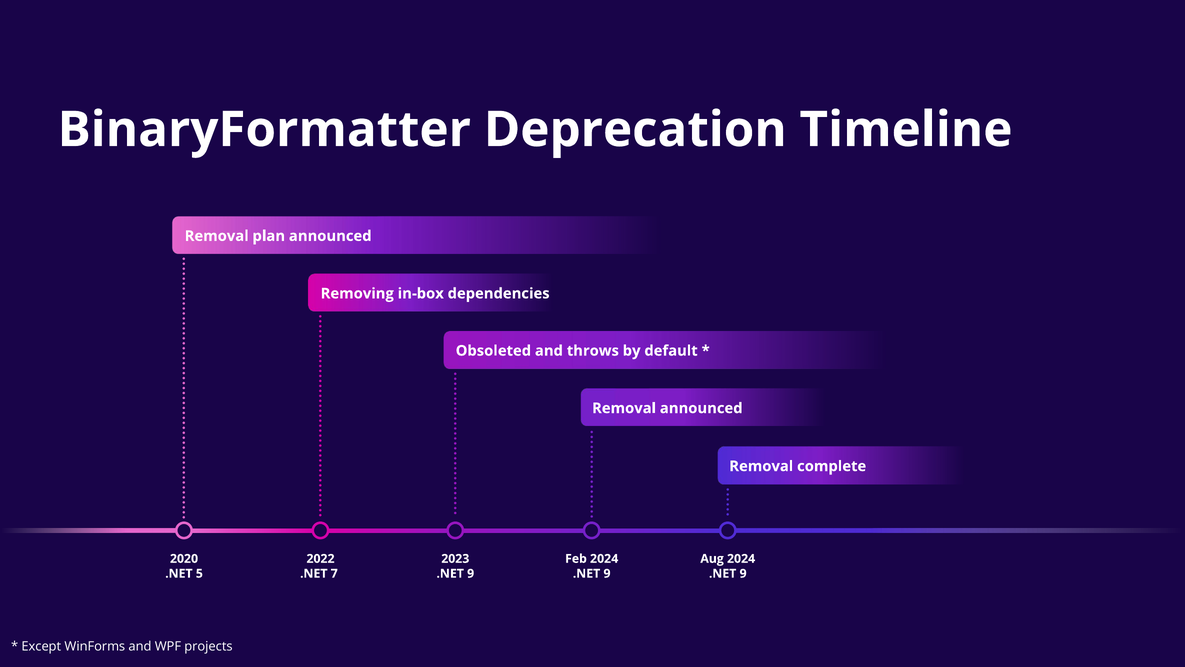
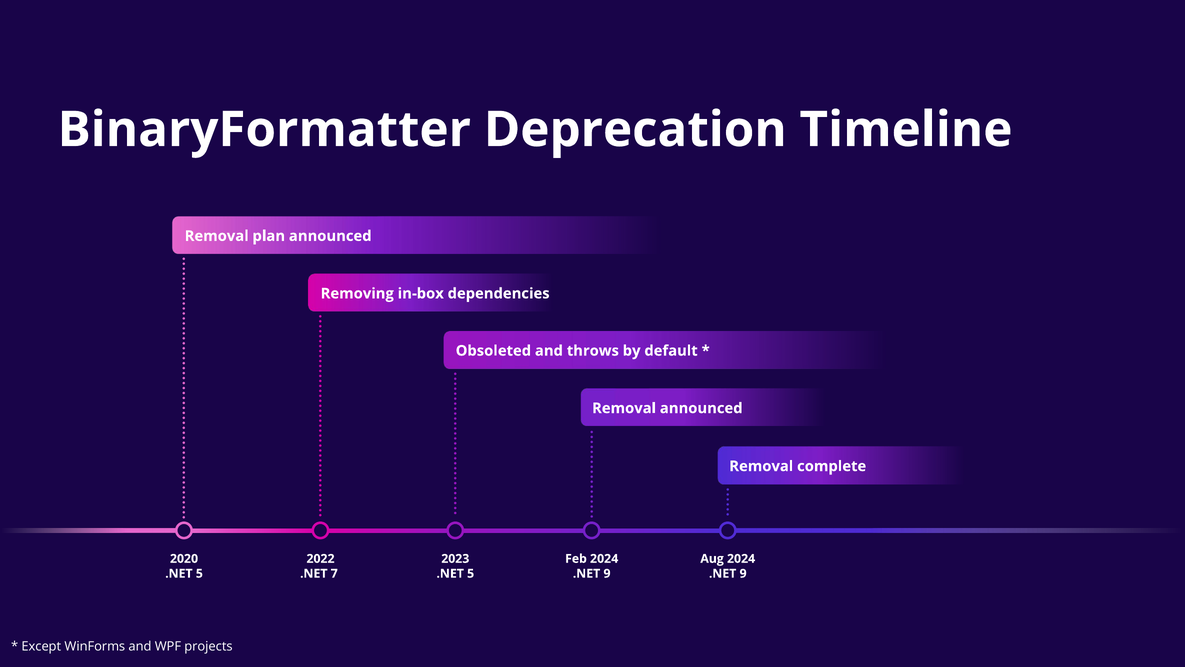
9: 9 -> 5 (471, 573)
